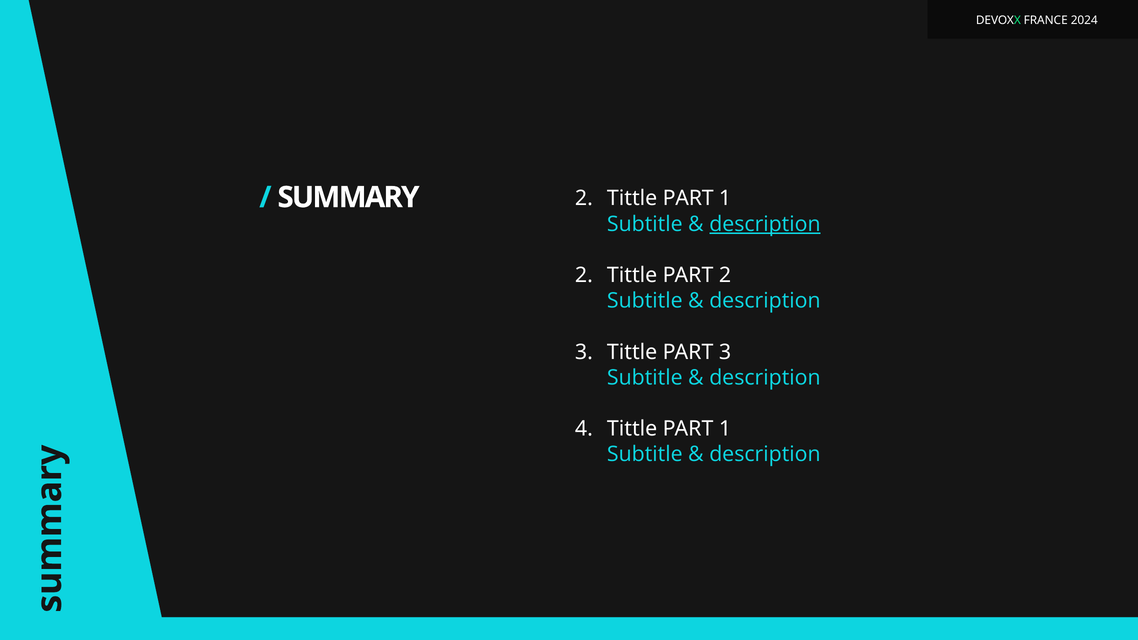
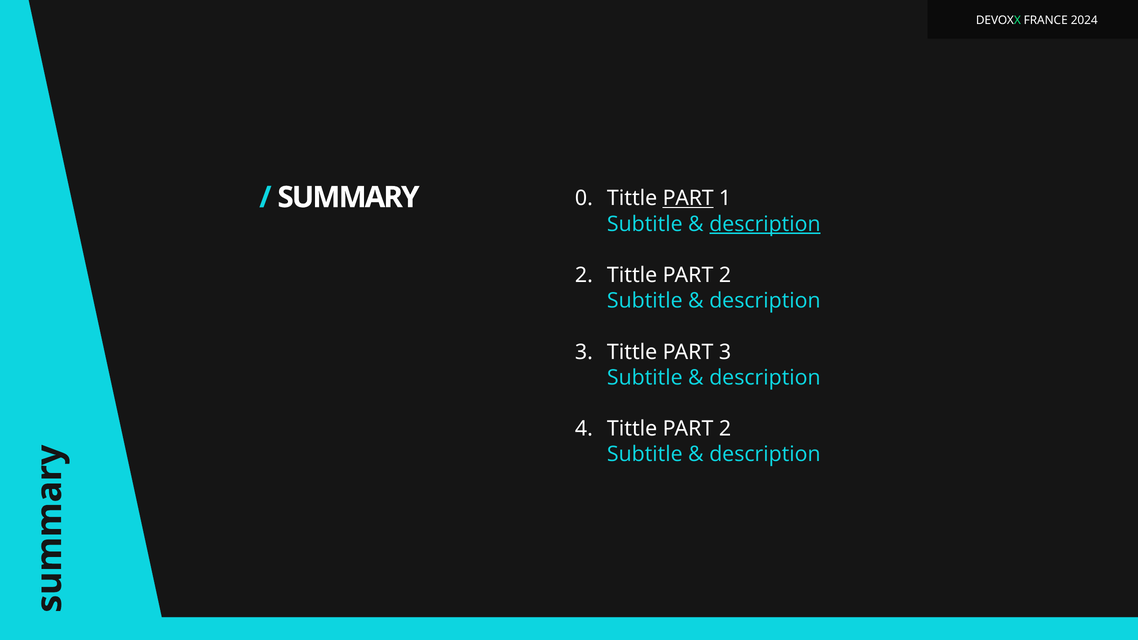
SUMMARY 2: 2 -> 0 (584, 198)
PART underline: none -> present (688, 198)
4 Tittle PART 1: 1 -> 2 (725, 429)
